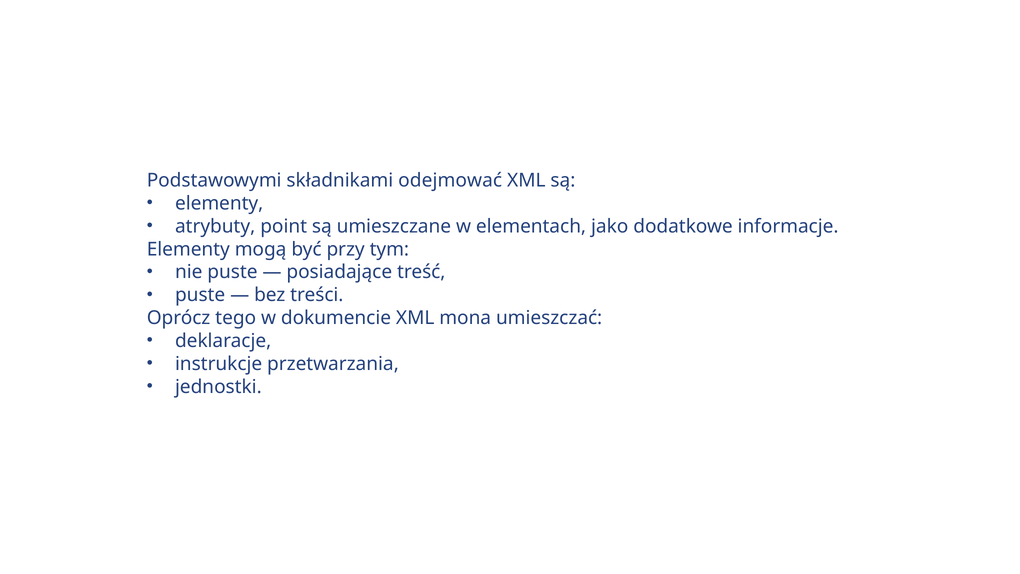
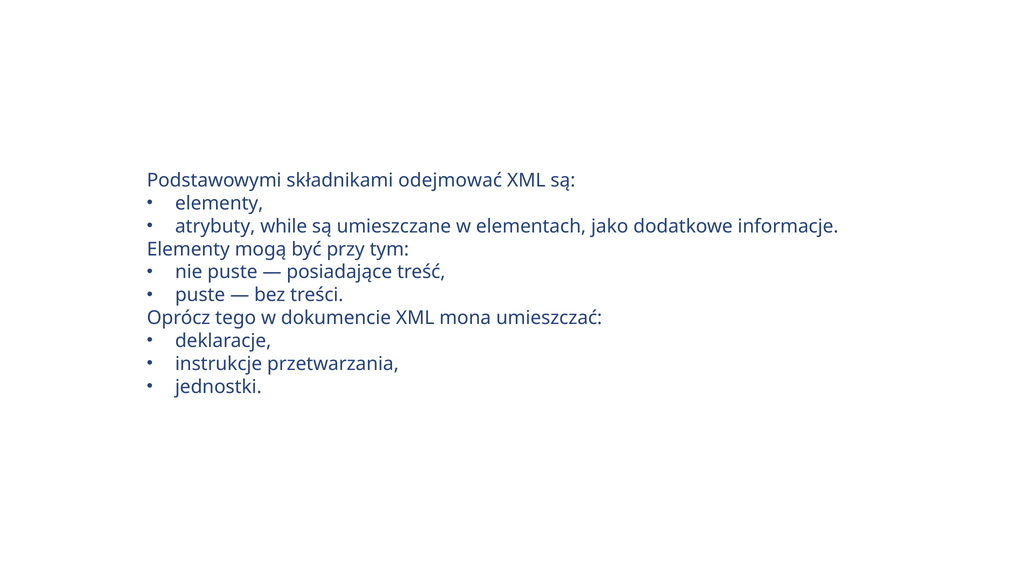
point: point -> while (284, 226)
